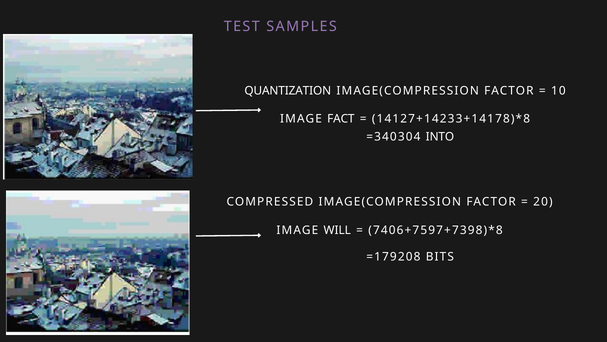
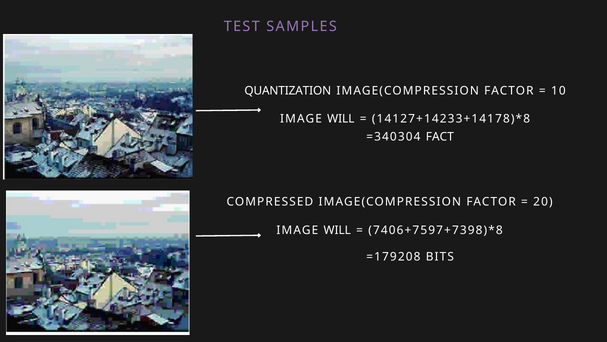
FACT: FACT -> WILL (341, 119)
INTO: INTO -> FACT (440, 137)
